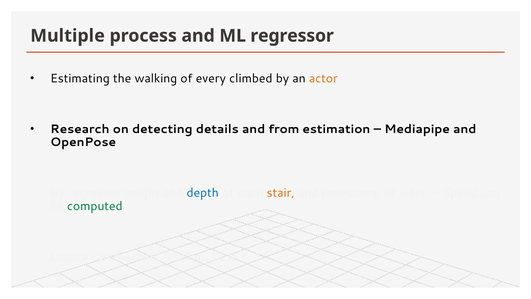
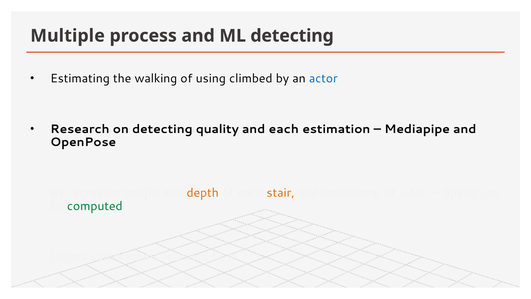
ML regressor: regressor -> detecting (292, 36)
every: every -> using (211, 78)
actor colour: orange -> blue (323, 78)
details: details -> quality (217, 129)
and from: from -> each (284, 129)
depth colour: blue -> orange (203, 193)
